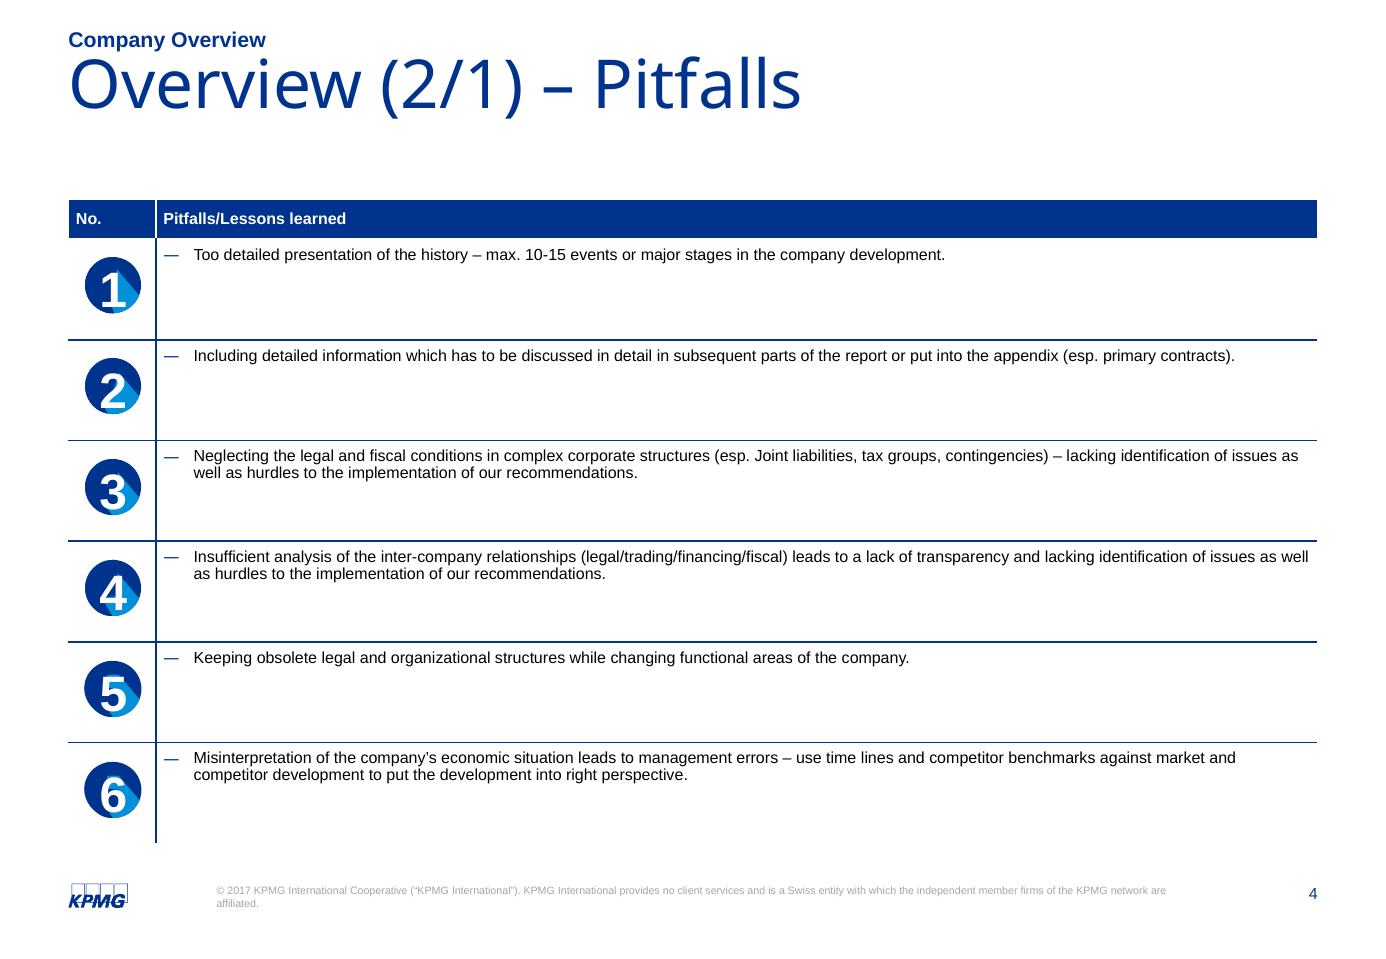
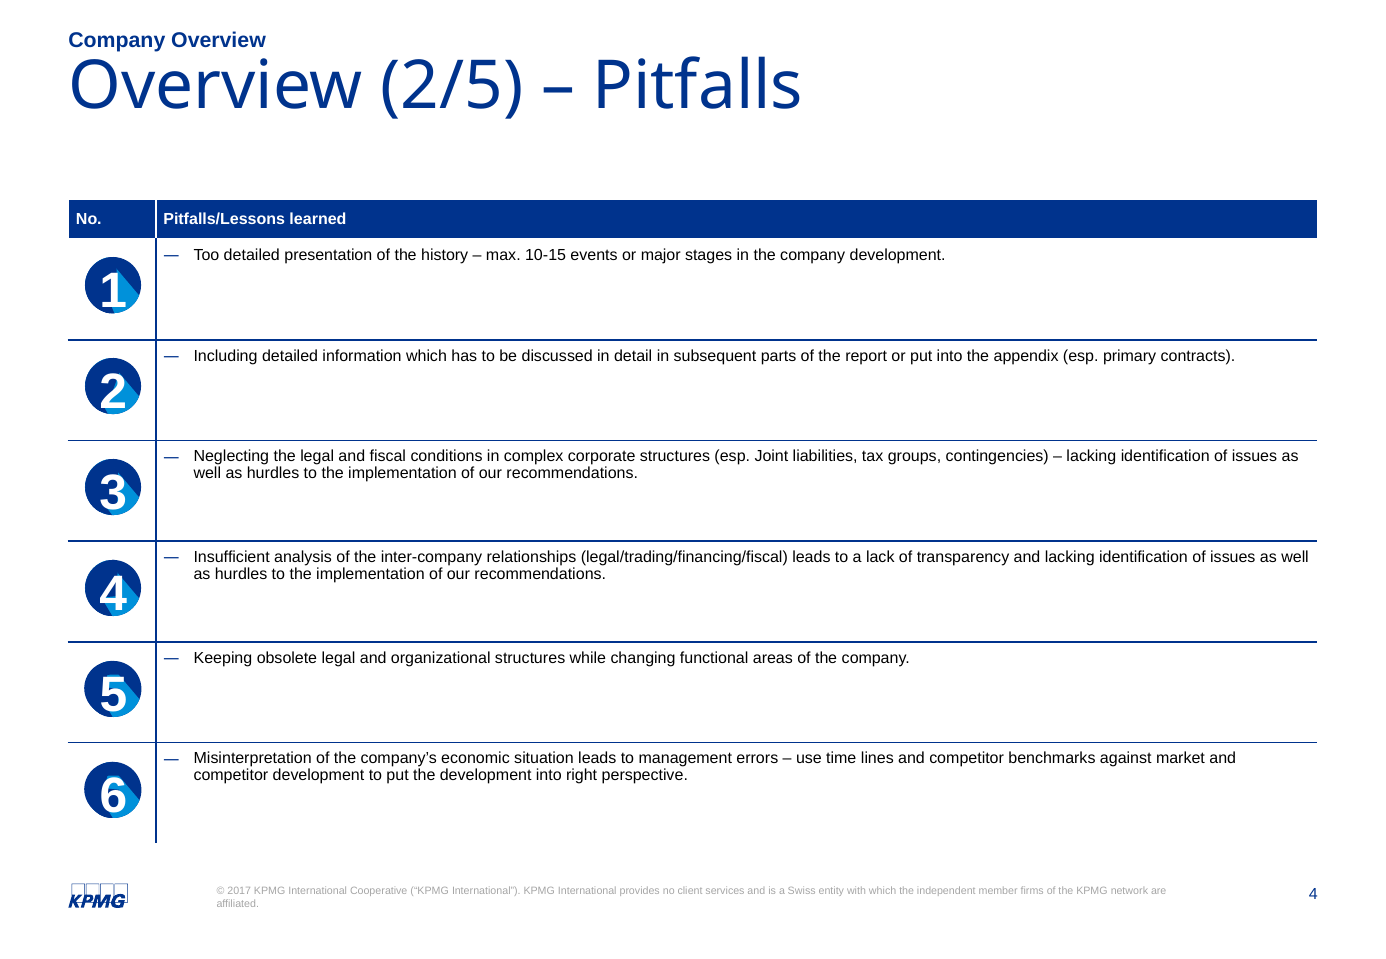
2/1: 2/1 -> 2/5 (452, 86)
